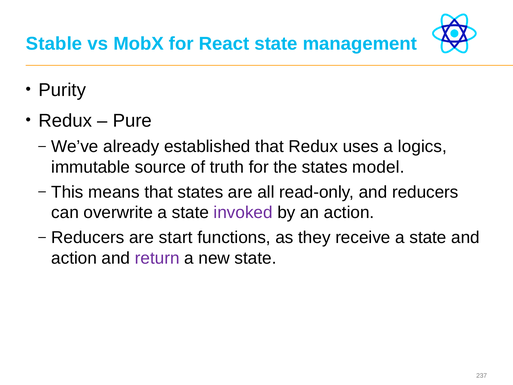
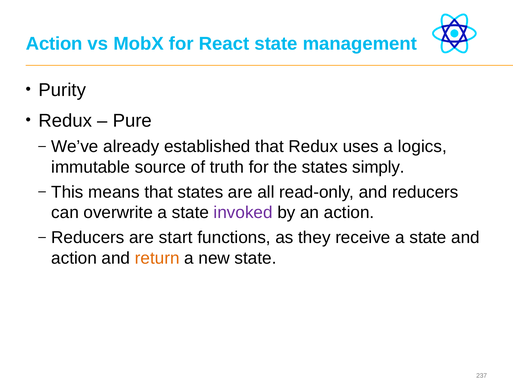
Stable: Stable -> Action (54, 44)
model: model -> simply (379, 167)
return colour: purple -> orange (157, 258)
